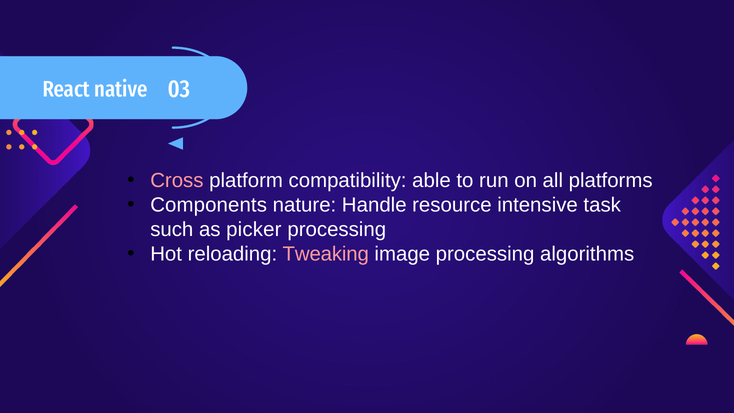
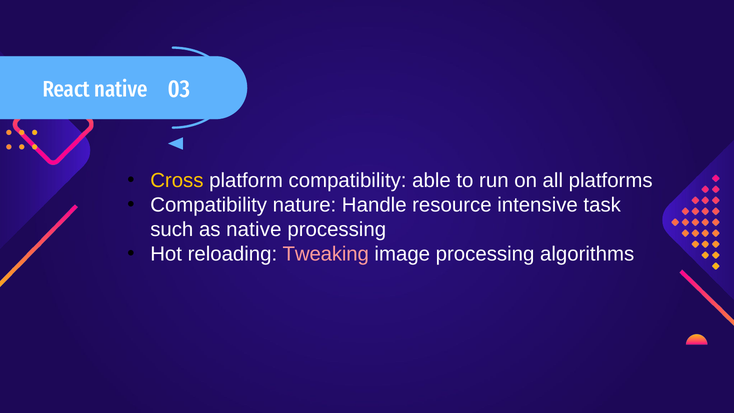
Cross colour: pink -> yellow (177, 181)
Components: Components -> Compatibility (209, 205)
as picker: picker -> native (254, 230)
